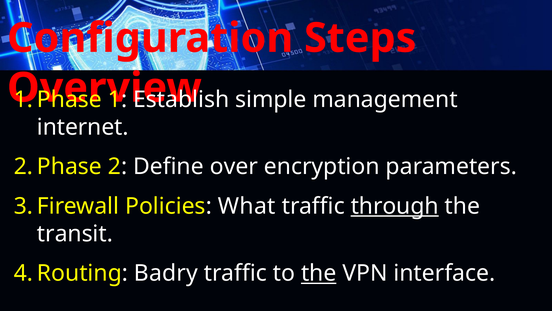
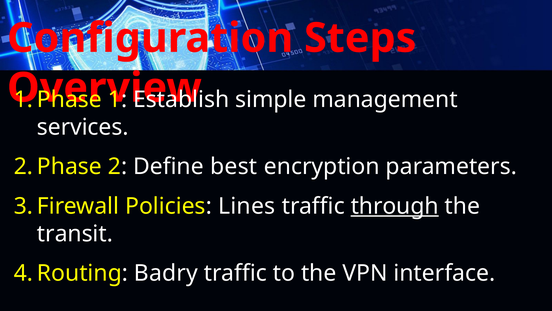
internet: internet -> services (83, 127)
over: over -> best (234, 166)
What: What -> Lines (247, 206)
the underline: present -> none (319, 273)
